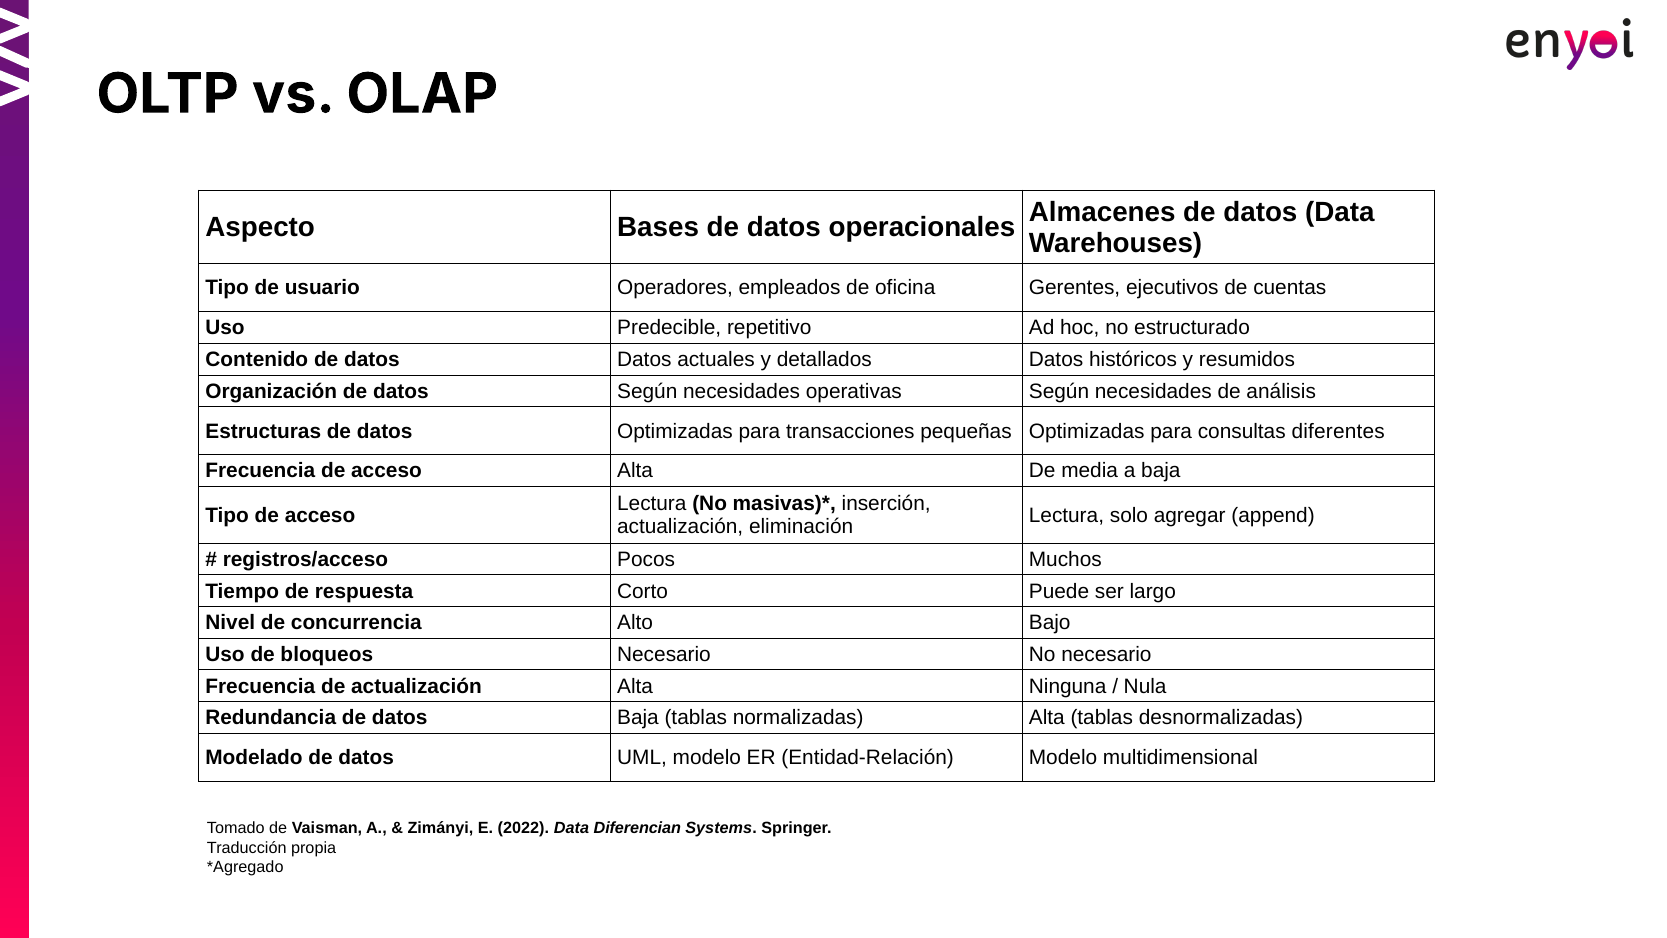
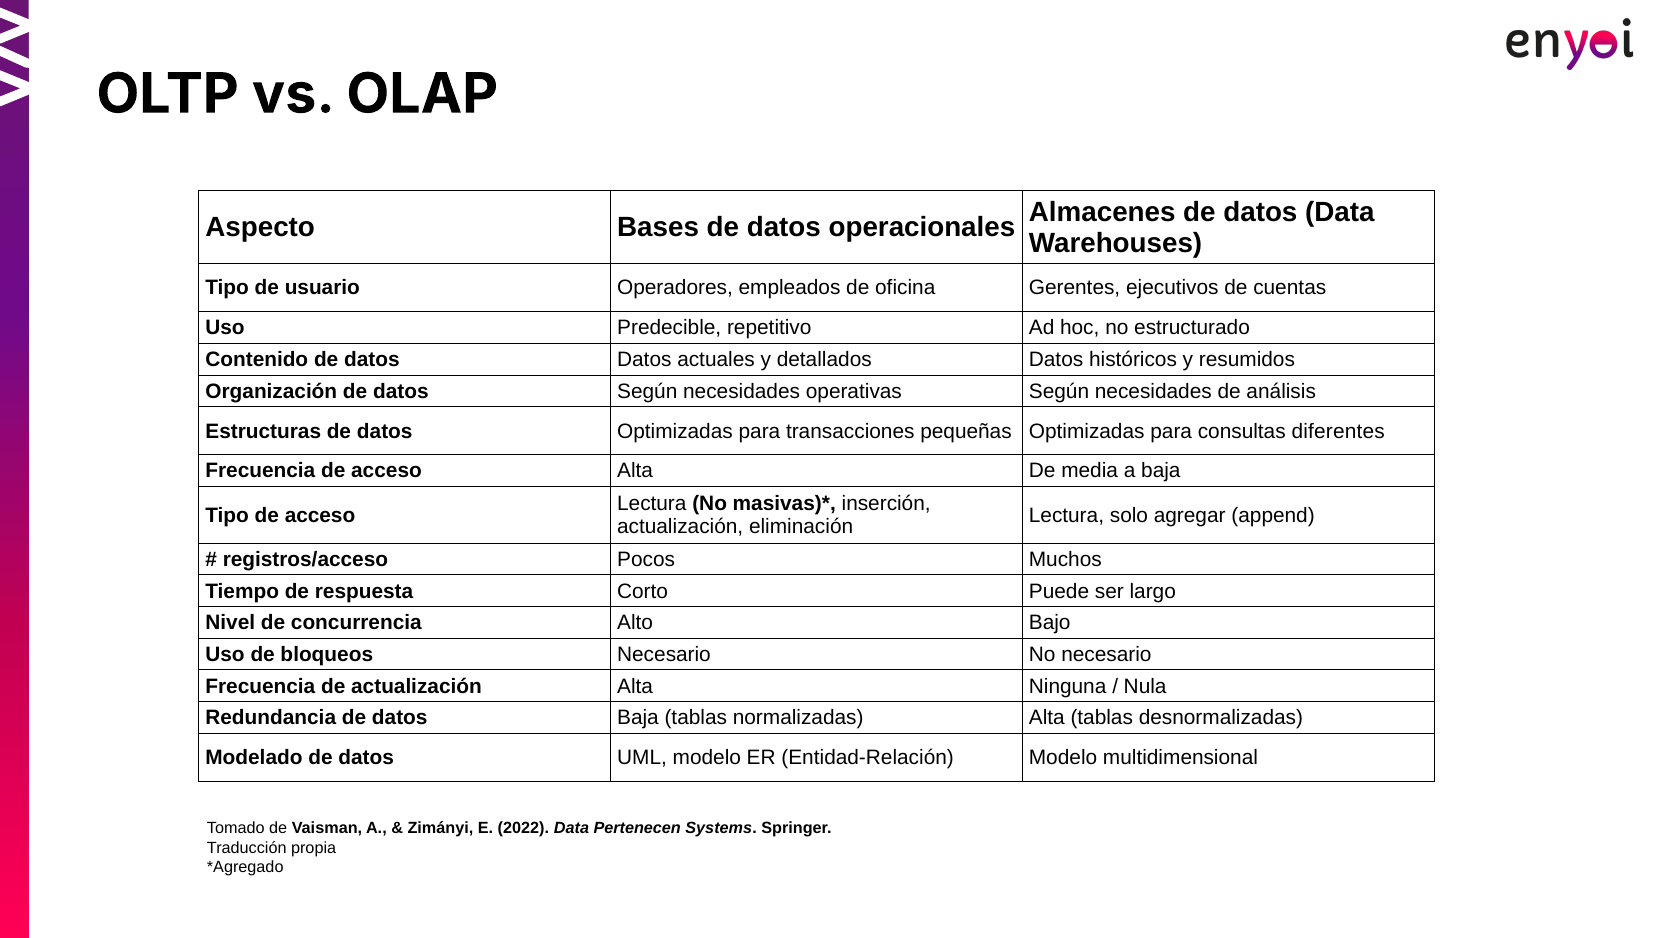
Diferencian: Diferencian -> Pertenecen (637, 828)
